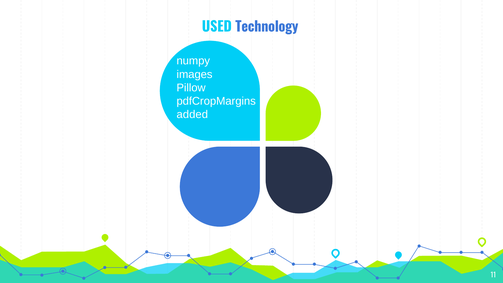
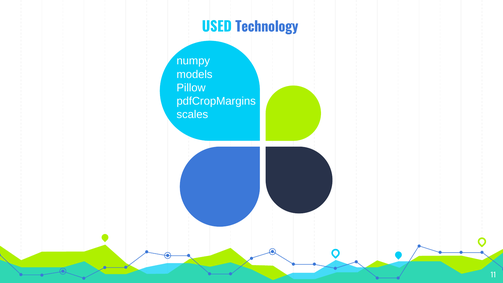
images: images -> models (195, 74)
added: added -> scales (192, 115)
